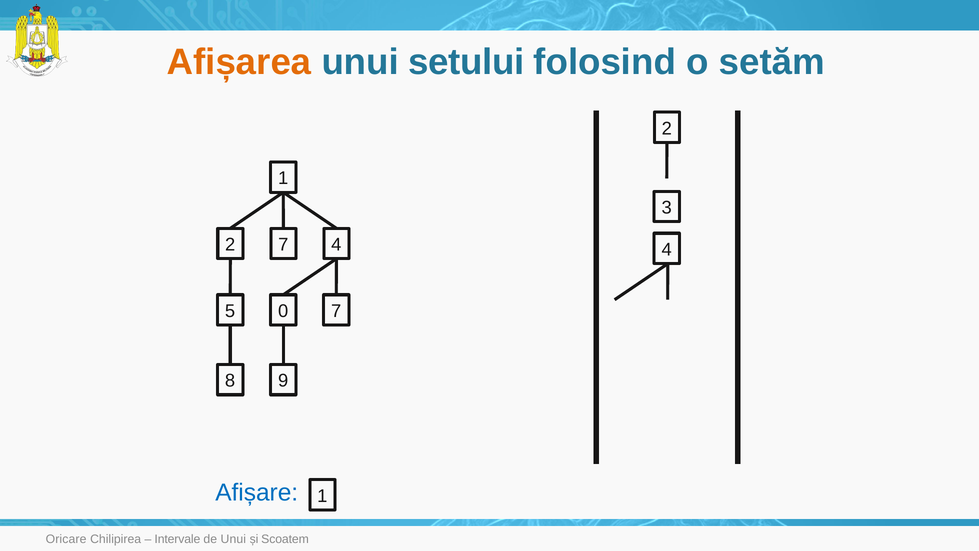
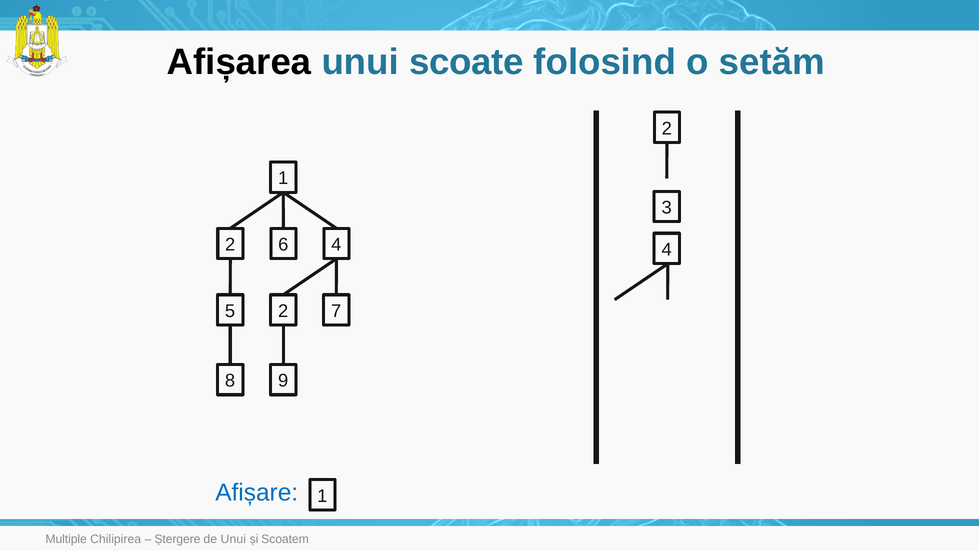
Afișarea colour: orange -> black (239, 62)
setului: setului -> scoate (466, 62)
2 7: 7 -> 6 (283, 245)
5 0: 0 -> 2 (283, 311)
Oricare: Oricare -> Multiple (66, 539)
Intervale: Intervale -> Ștergere (177, 539)
